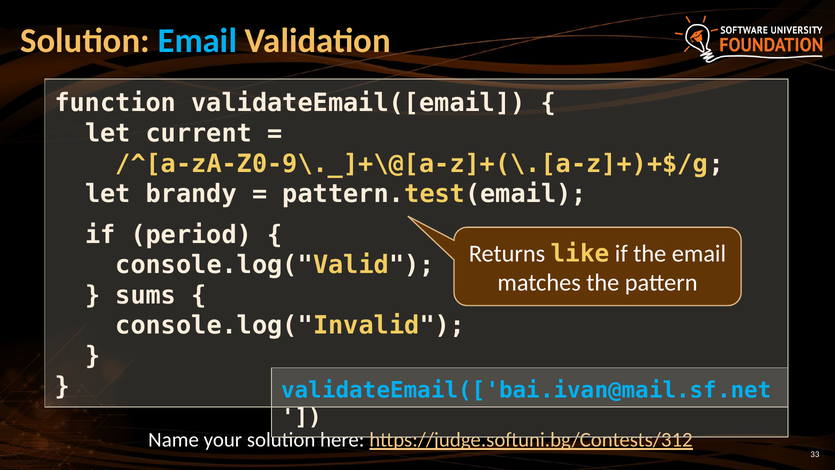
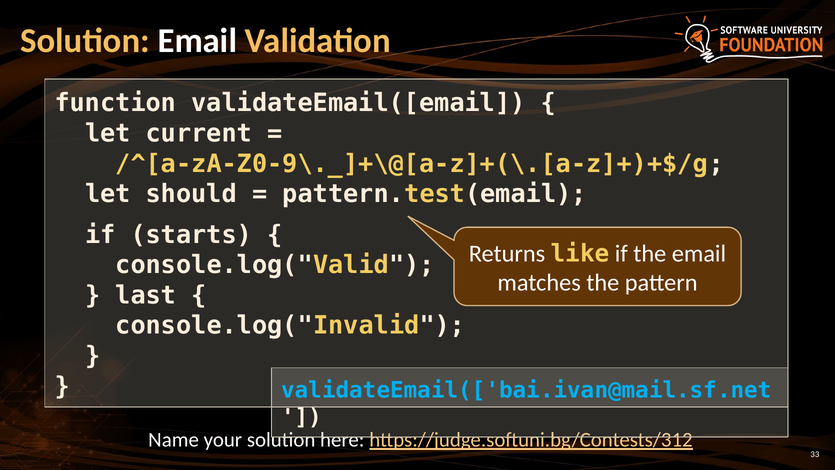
Email colour: light blue -> white (197, 41)
brandy: brandy -> should (191, 194)
period: period -> starts (191, 235)
sums: sums -> last (146, 295)
